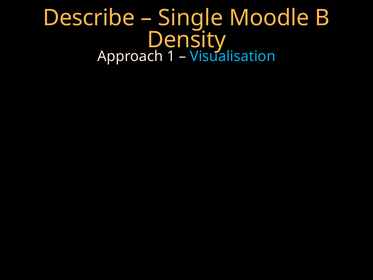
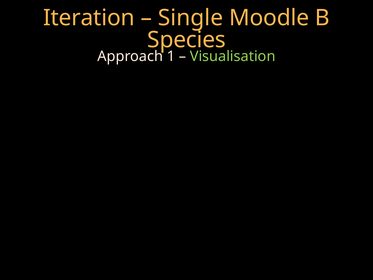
Describe: Describe -> Iteration (89, 18)
Density: Density -> Species (187, 40)
Visualisation colour: light blue -> light green (233, 56)
